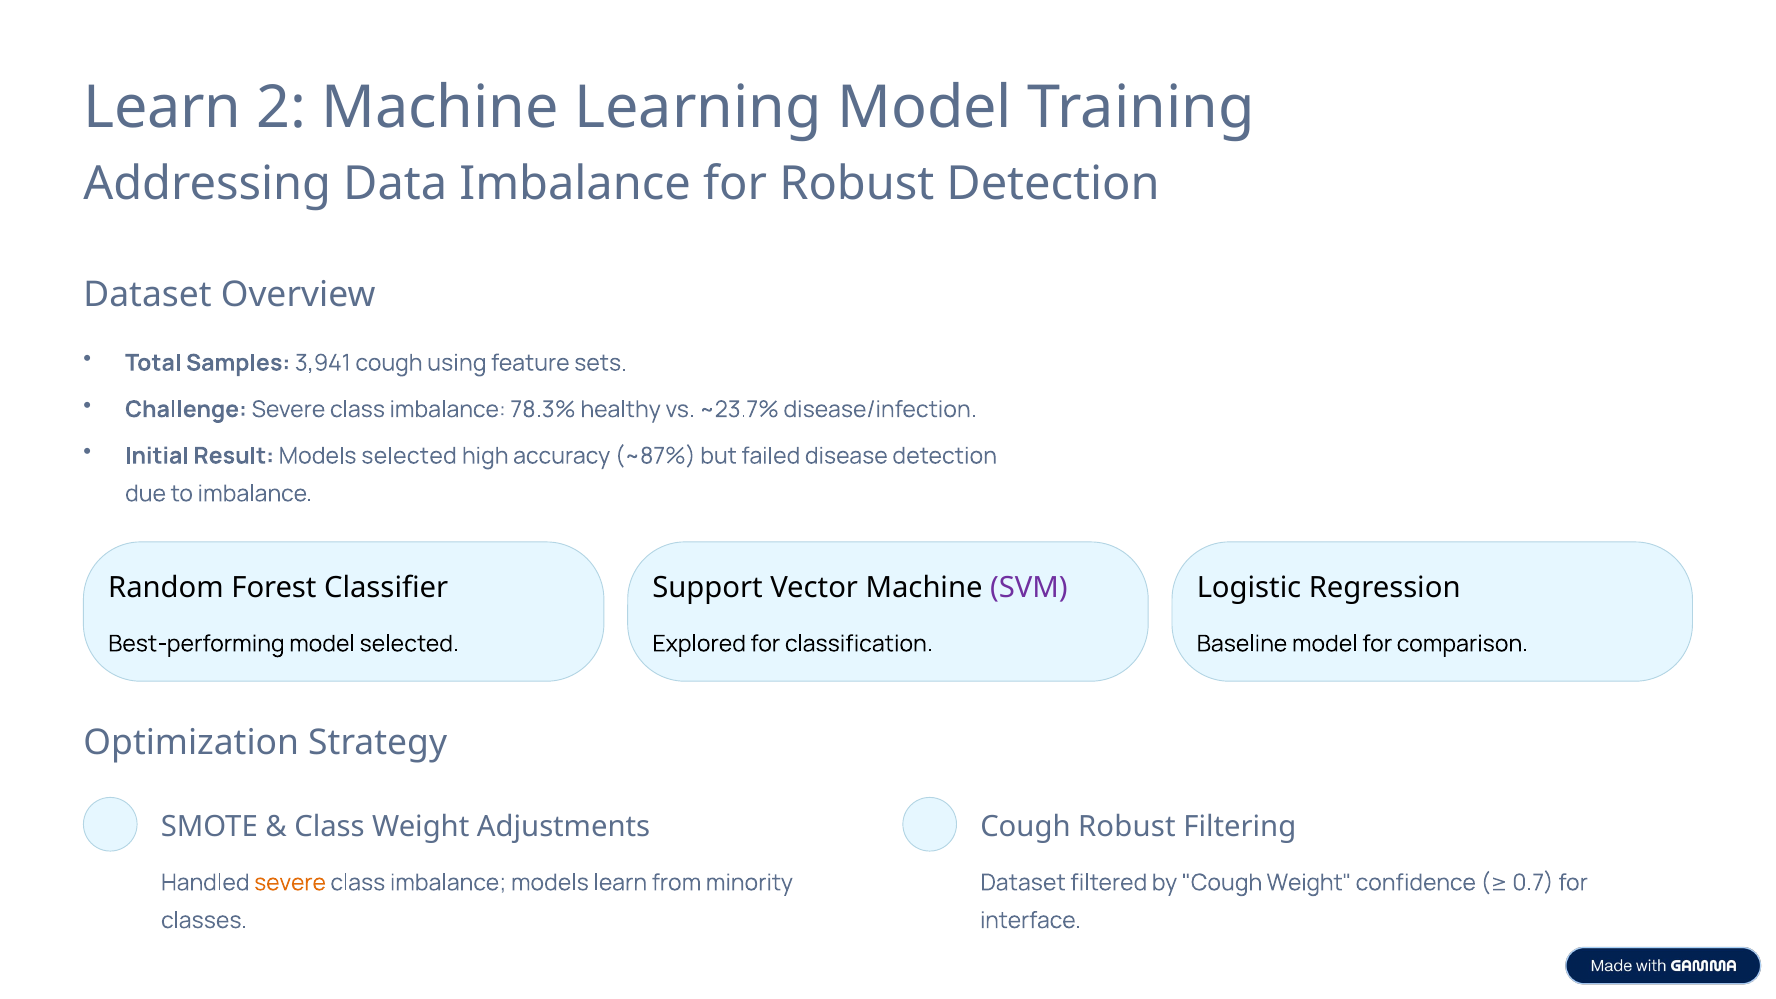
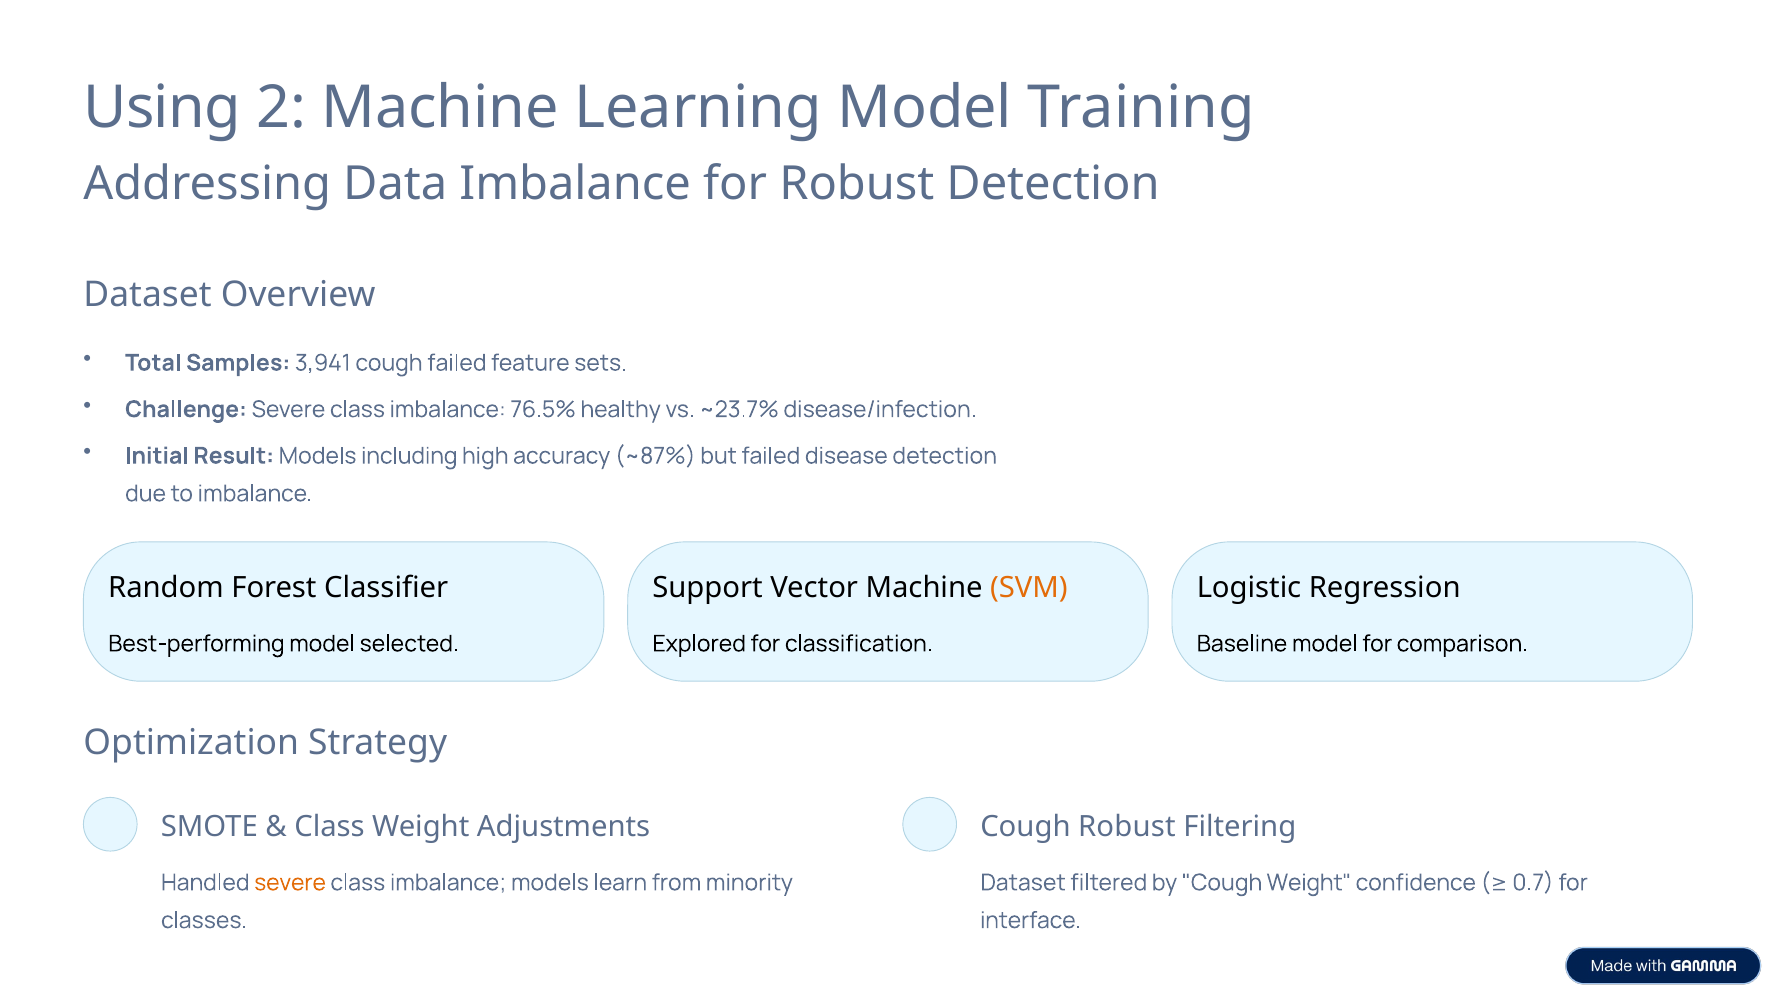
Learn: Learn -> Using (162, 108)
cough using: using -> failed (457, 363)
78.3%: 78.3% -> 76.5% (543, 409)
Models selected: selected -> including (409, 456)
SVM colour: purple -> orange (1029, 588)
